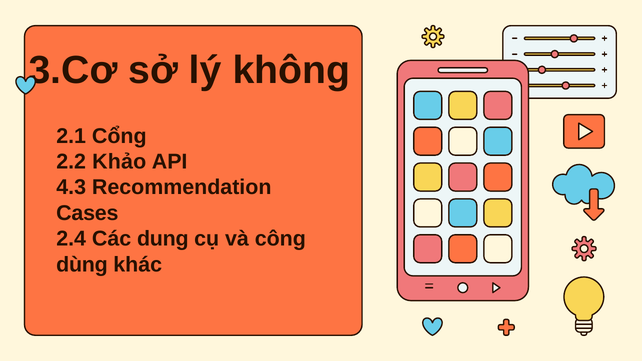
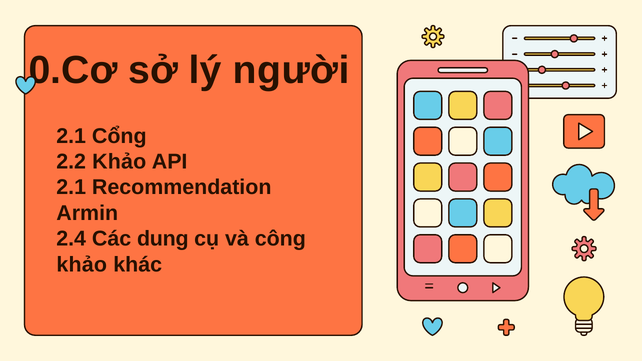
3.Cơ: 3.Cơ -> 0.Cơ (73, 70)
không: không -> người (291, 70)
4.3: 4.3 -> 2.1 (71, 188)
Cases: Cases -> Armin (87, 213)
dùng: dùng -> khảo (82, 265)
